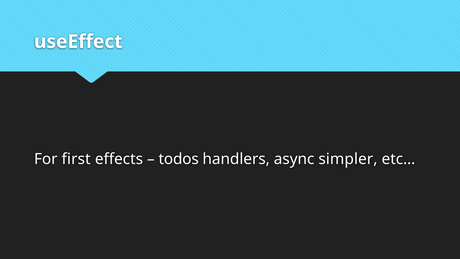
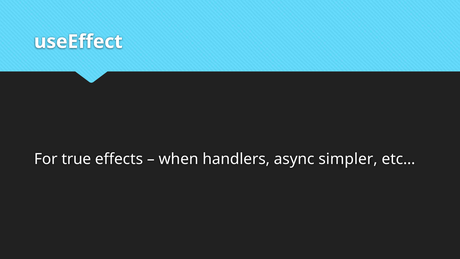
first: first -> true (76, 159)
todos: todos -> when (179, 159)
